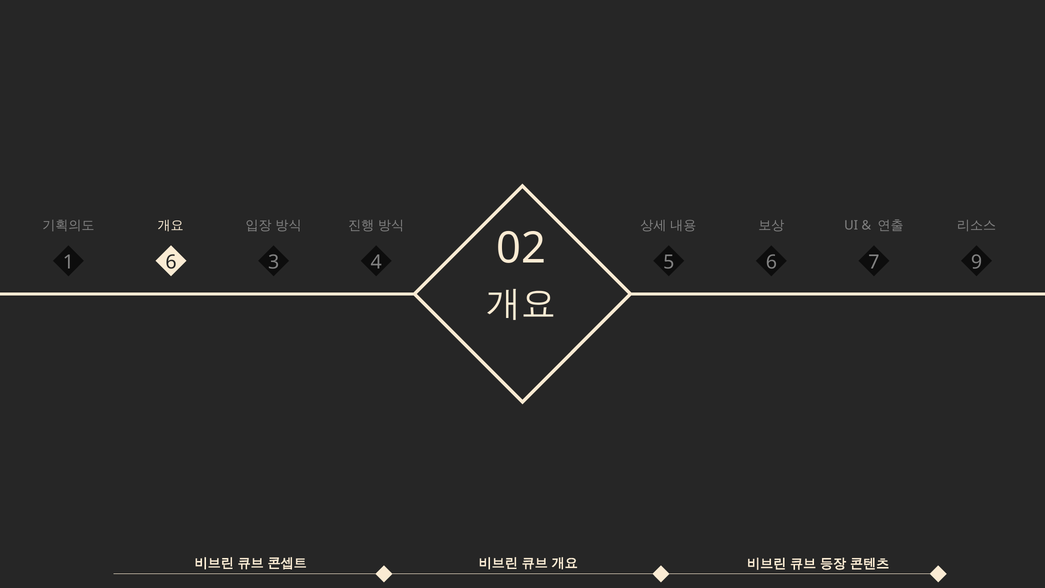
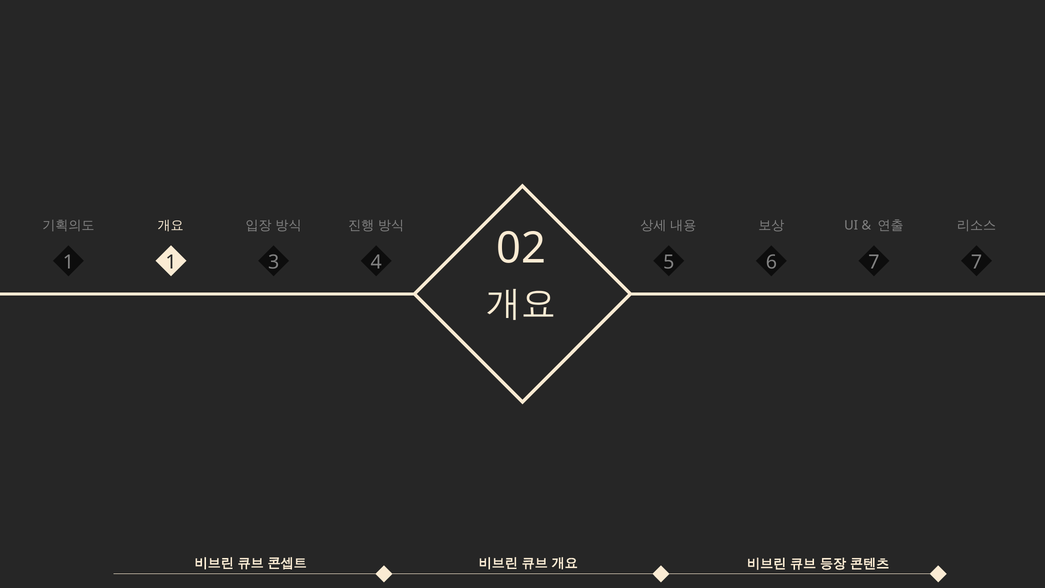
1 6: 6 -> 1 (171, 262)
4 9: 9 -> 7 (977, 262)
